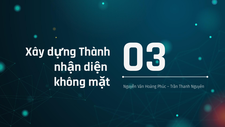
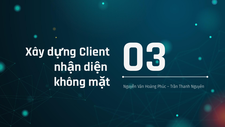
Thành: Thành -> Client (95, 52)
